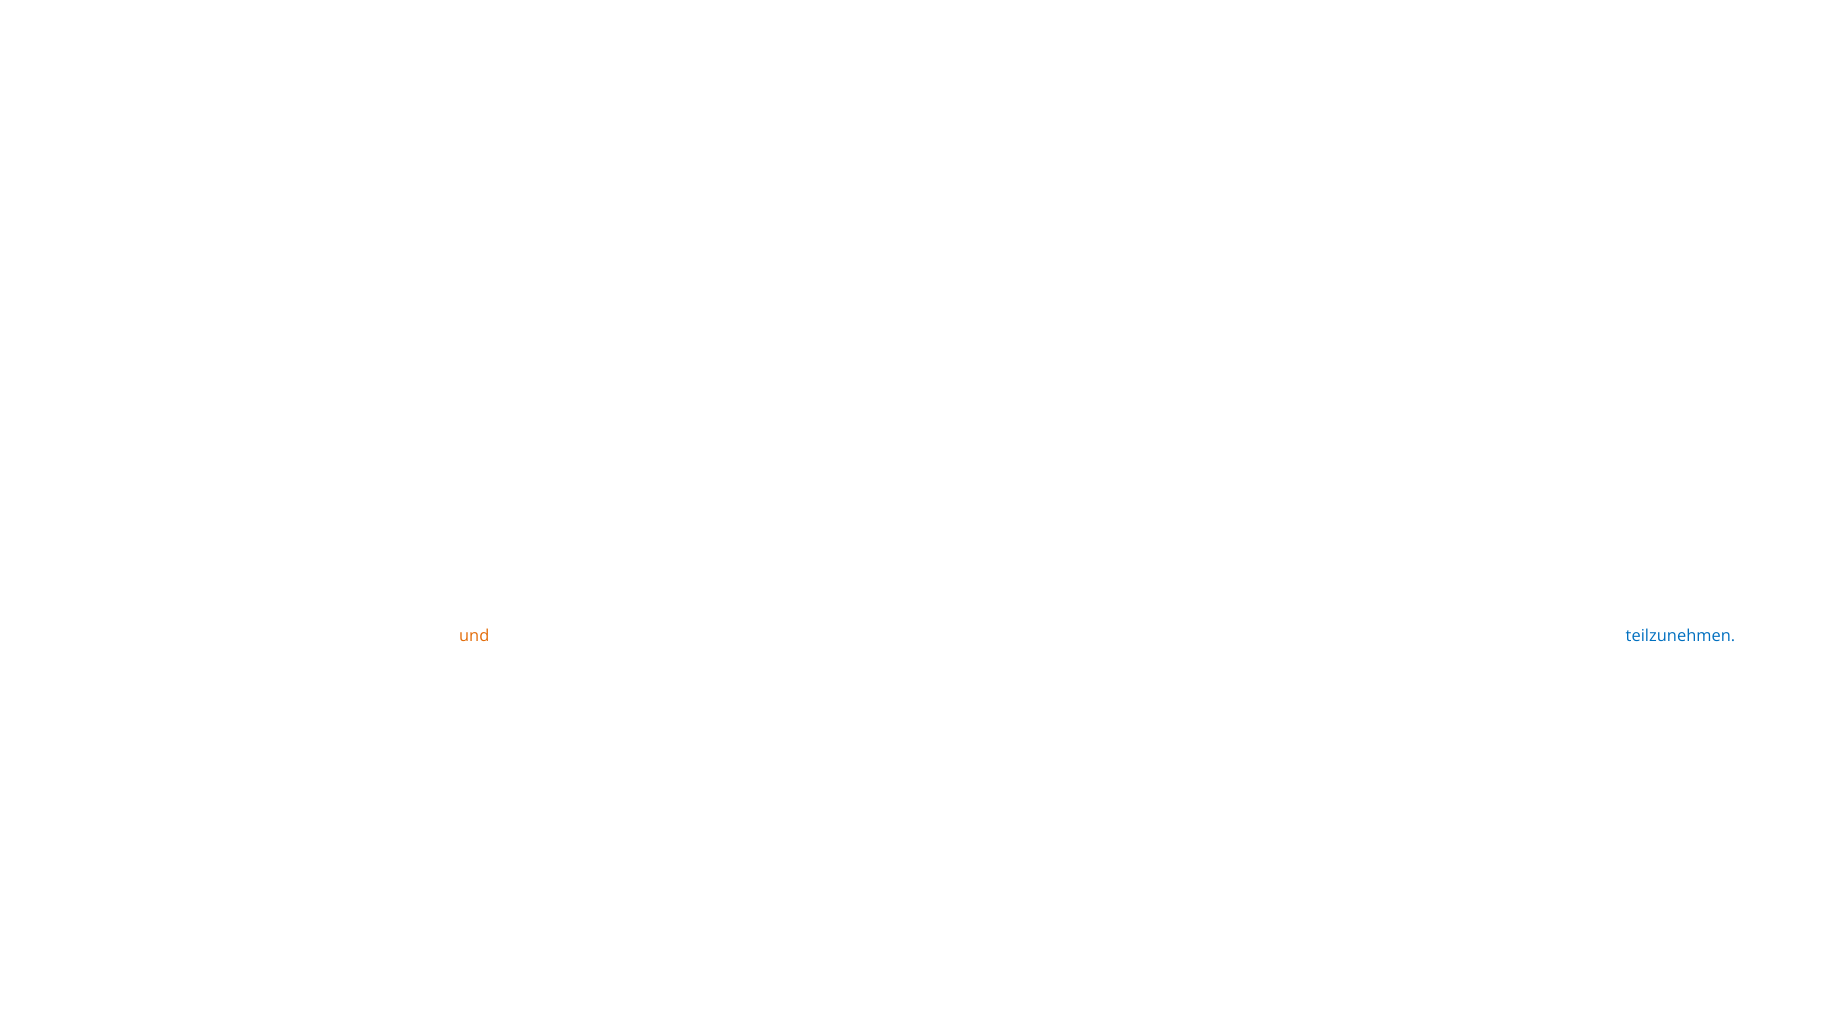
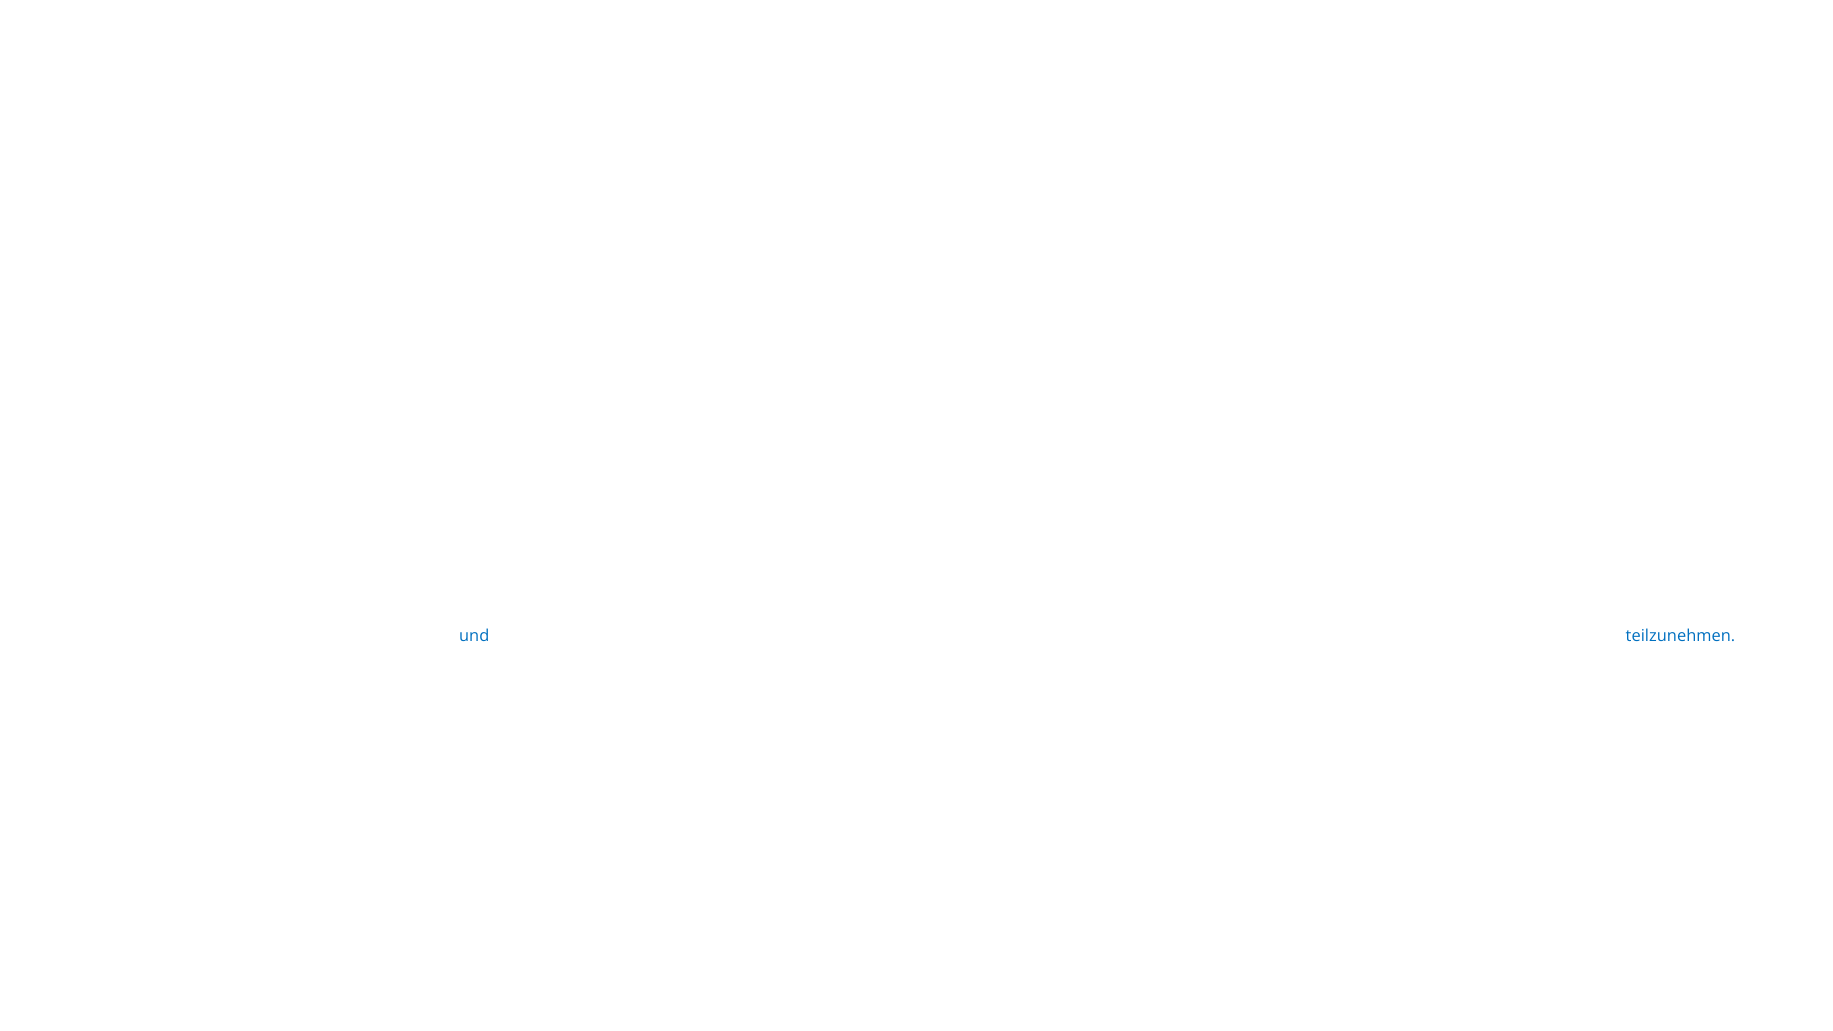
und colour: orange -> blue (474, 637)
